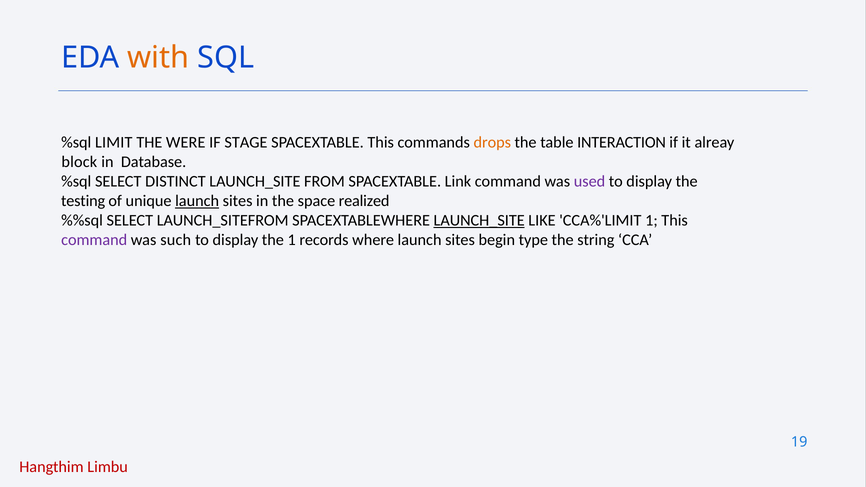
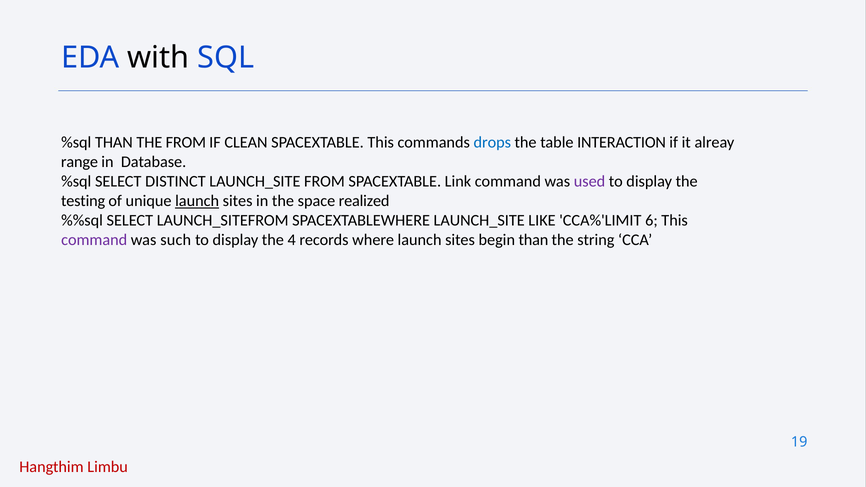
with colour: orange -> black (158, 58)
%sql LIMIT: LIMIT -> THAN (114, 142)
THE WERE: WERE -> FROM (186, 142)
STAGE: STAGE -> CLEAN (246, 142)
drops colour: orange -> blue (492, 142)
block: block -> range (79, 162)
LAUNCH_SITE underline: present -> none (479, 220)
CCA%'LIMIT 1: 1 -> 6 (651, 220)
the 1: 1 -> 4 (292, 240)
begin type: type -> than (533, 240)
